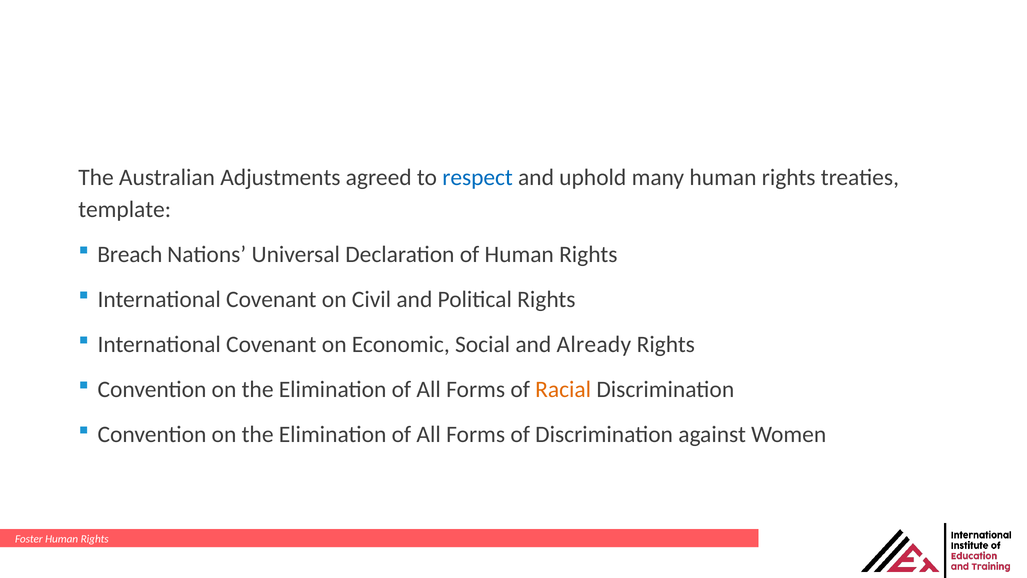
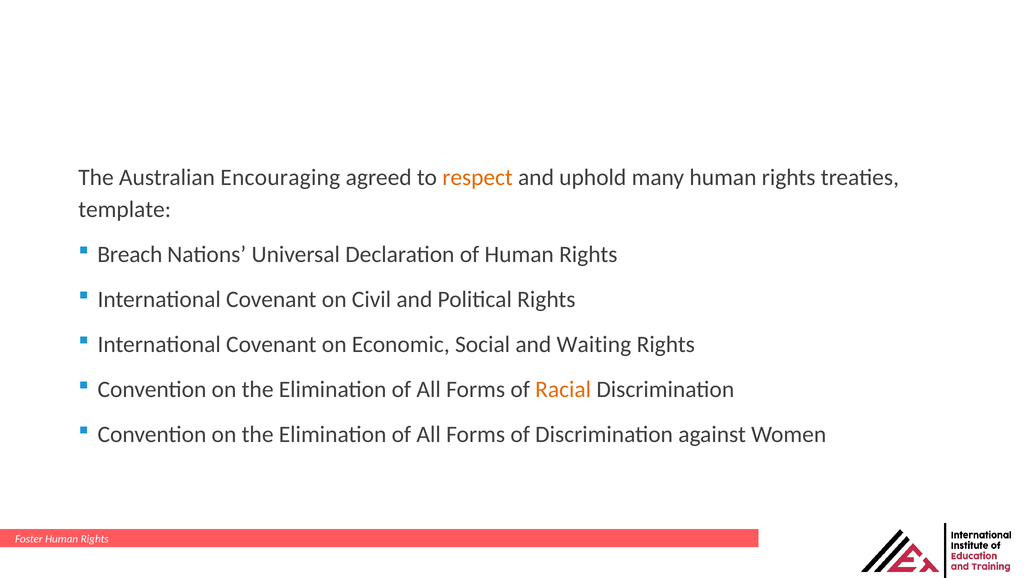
Adjustments: Adjustments -> Encouraging (280, 177)
respect colour: blue -> orange (478, 177)
Already: Already -> Waiting (594, 344)
